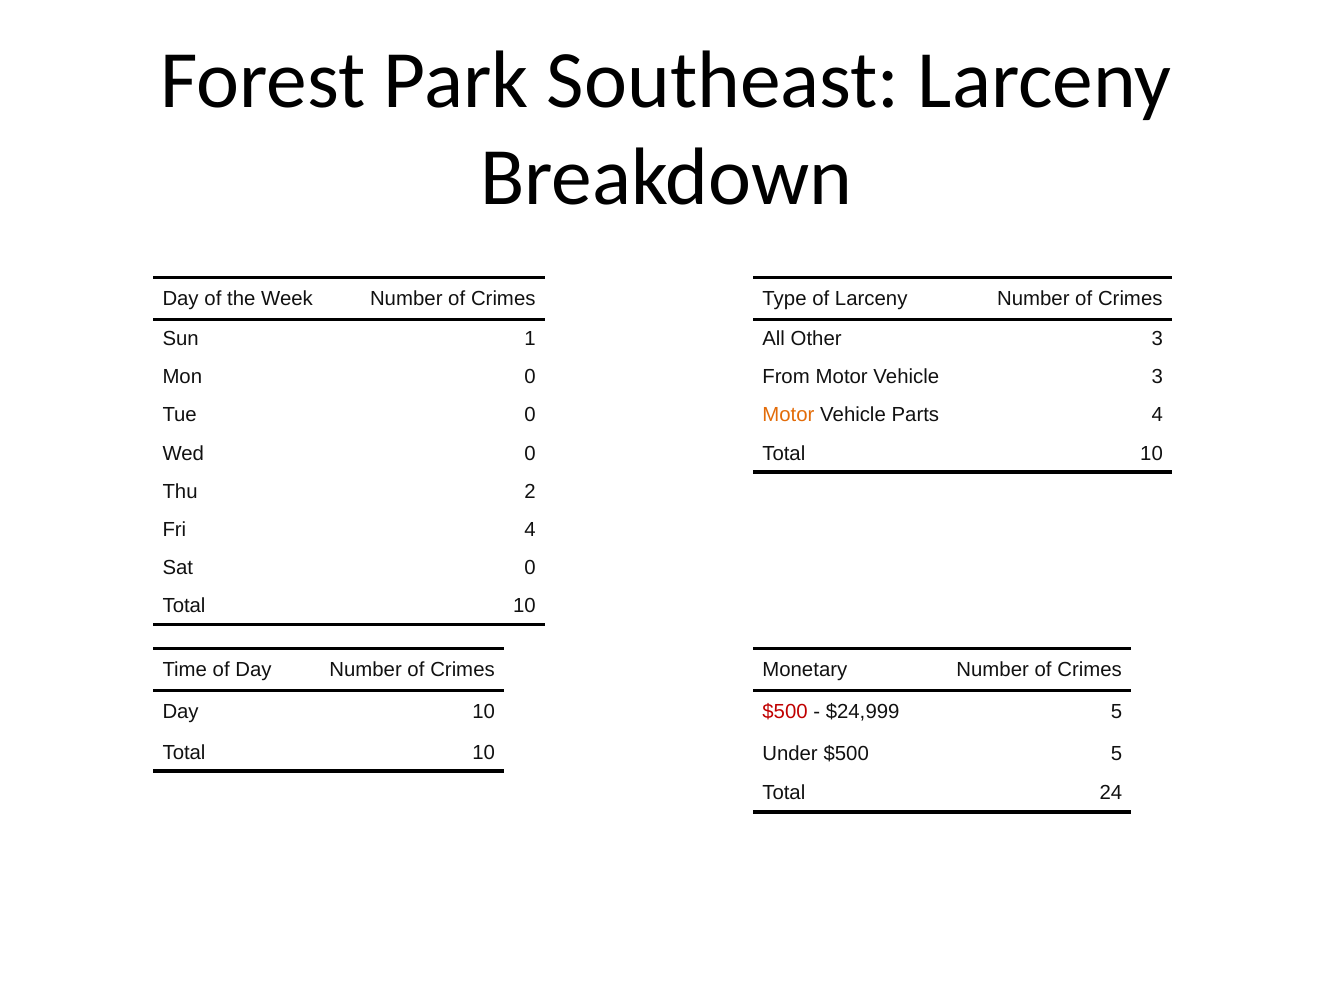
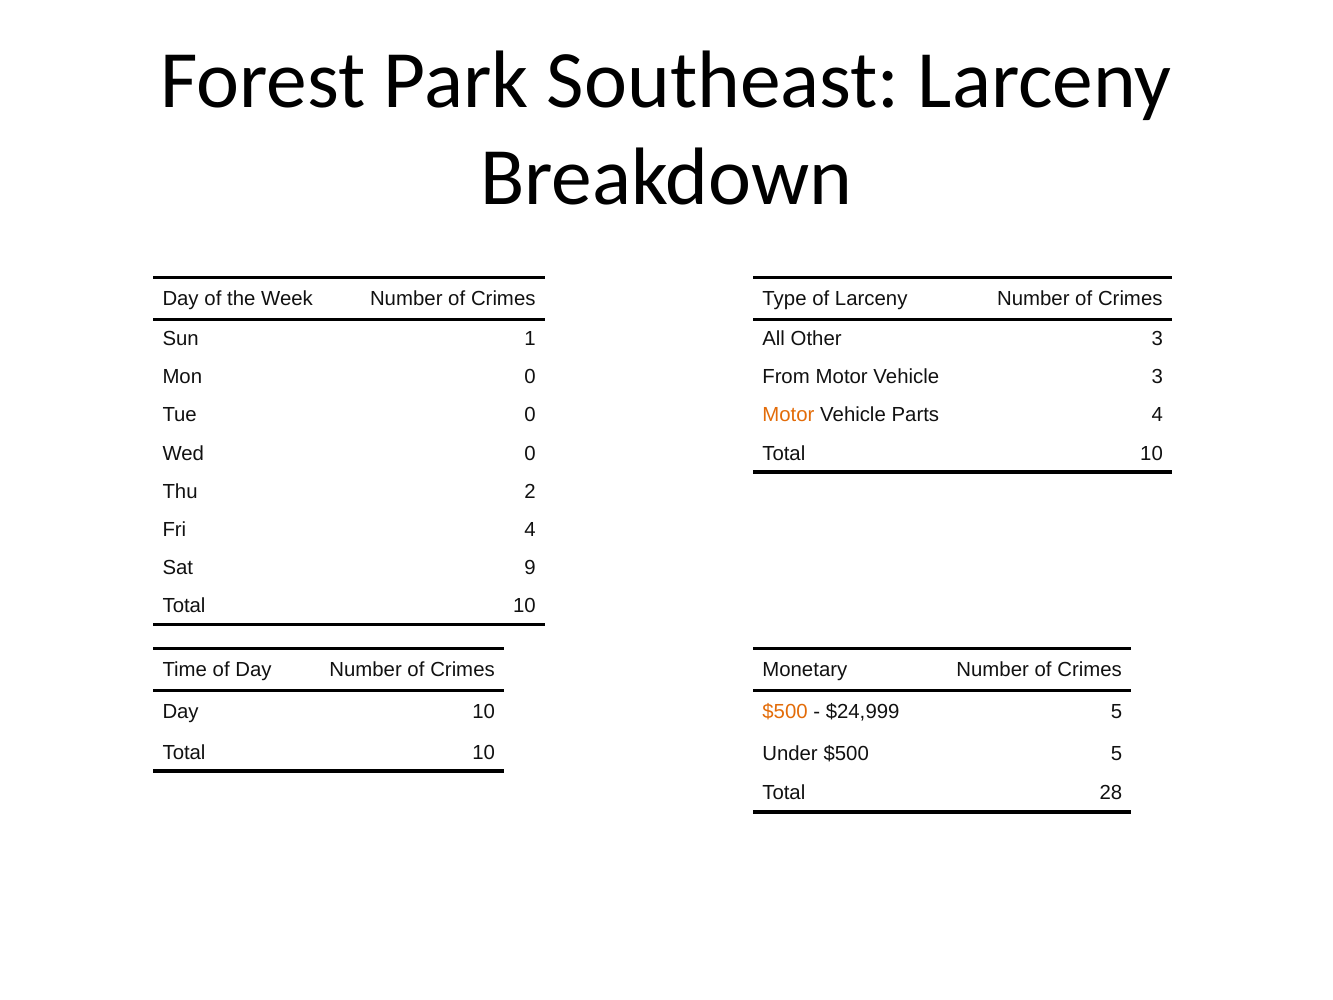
Sat 0: 0 -> 9 (530, 567)
$500 colour: red -> orange (785, 712)
24: 24 -> 28 (1111, 793)
